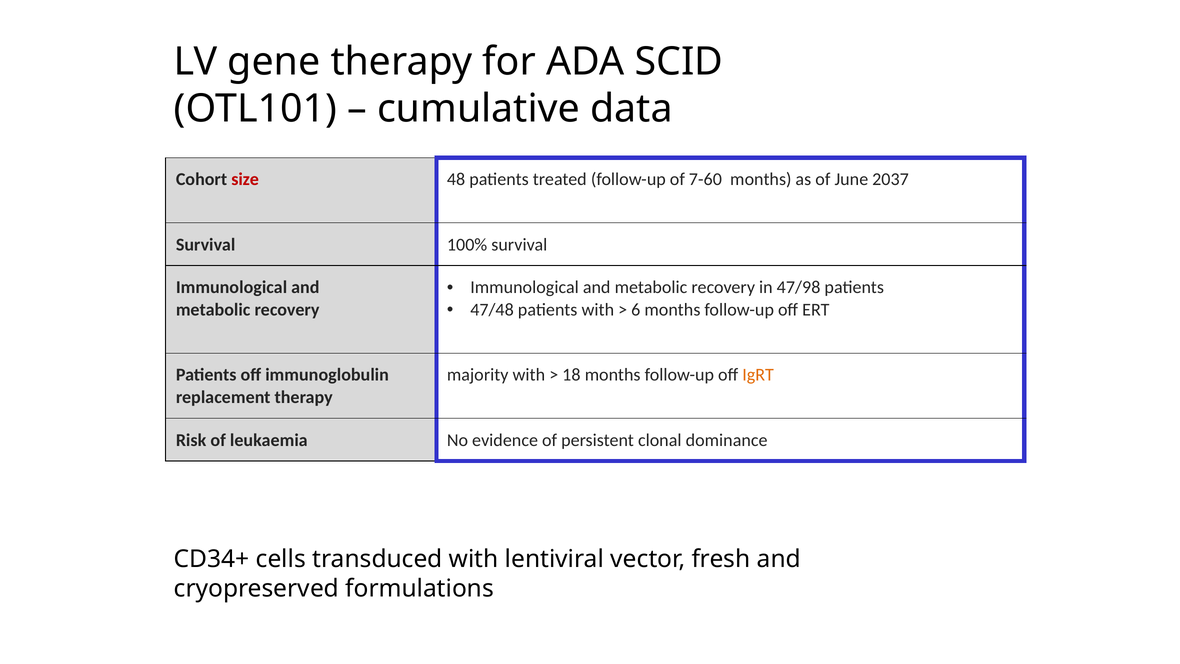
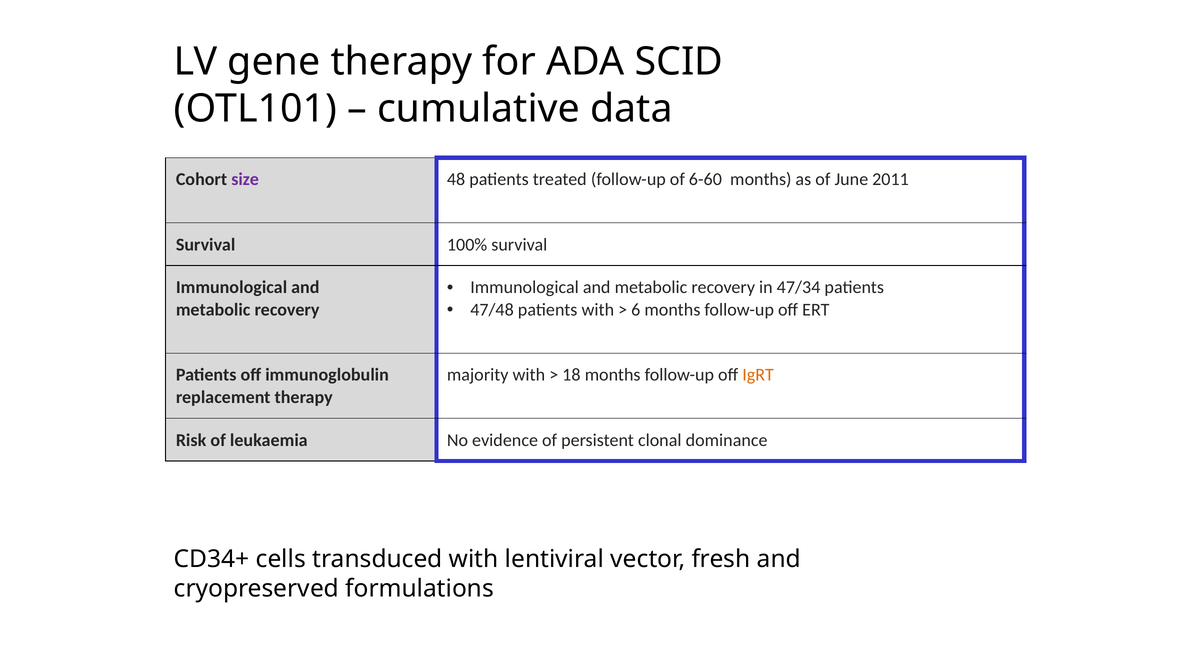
size colour: red -> purple (245, 179)
7-60: 7-60 -> 6-60 (705, 179)
2037: 2037 -> 2011 (890, 179)
47/98: 47/98 -> 47/34 (799, 287)
